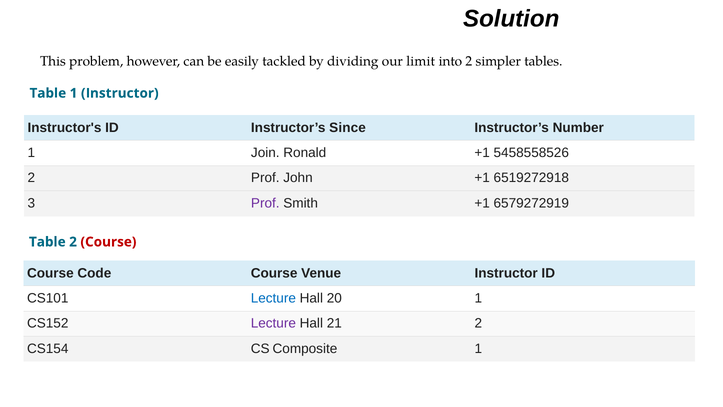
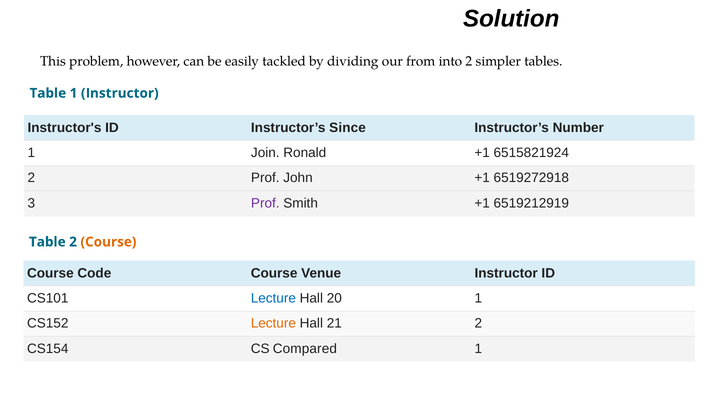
limit: limit -> from (421, 61)
5458558526: 5458558526 -> 6515821924 (531, 153)
6579272919: 6579272919 -> 6519212919 (531, 203)
Course colour: red -> orange (108, 242)
Lecture colour: purple -> orange (273, 323)
Composite: Composite -> Compared (305, 348)
